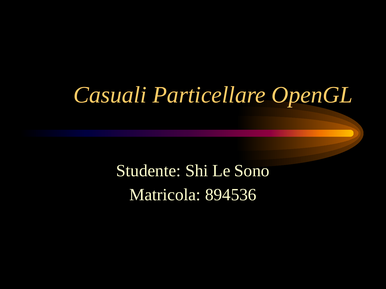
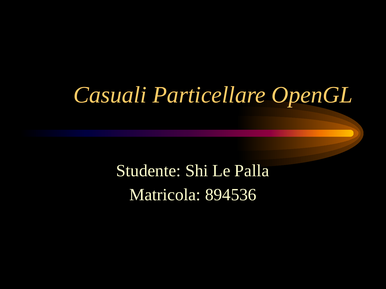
Sono: Sono -> Palla (252, 171)
